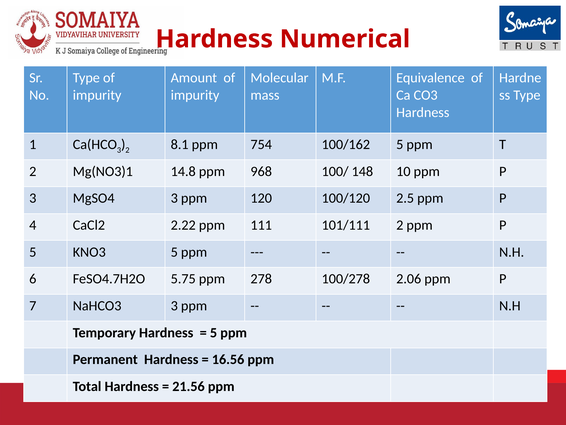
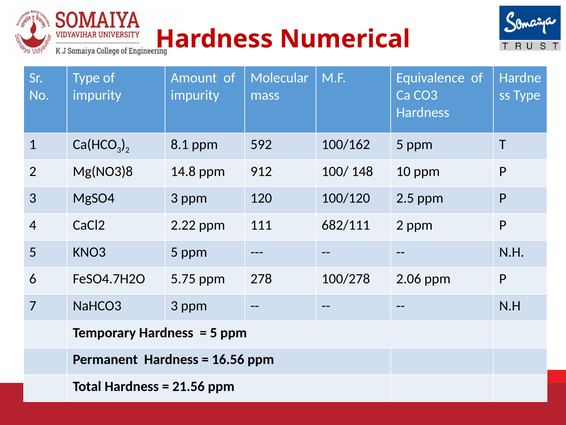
754: 754 -> 592 (261, 144)
Mg(NO3)1: Mg(NO3)1 -> Mg(NO3)8 (103, 171)
968: 968 -> 912 (261, 171)
101/111: 101/111 -> 682/111 (346, 225)
